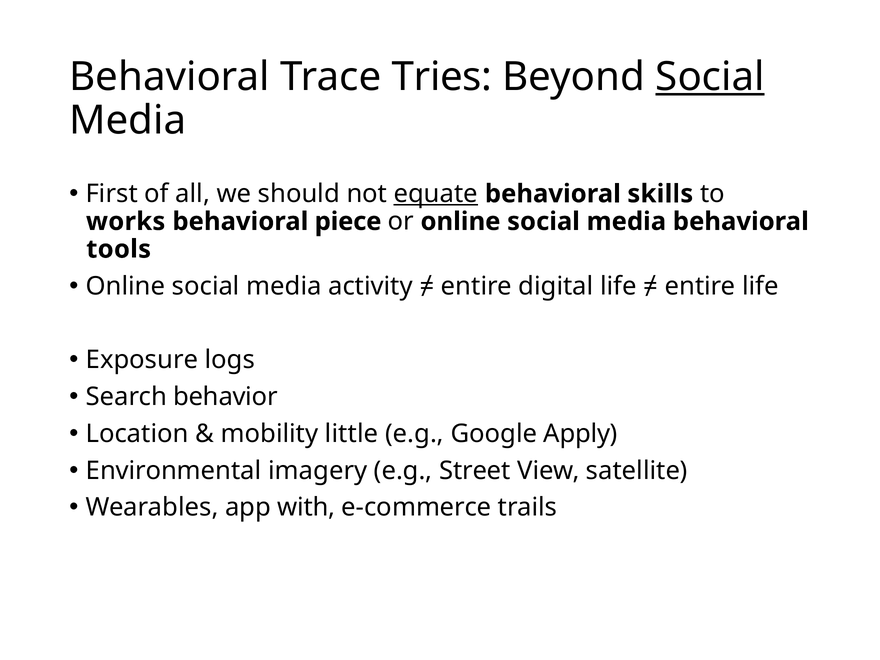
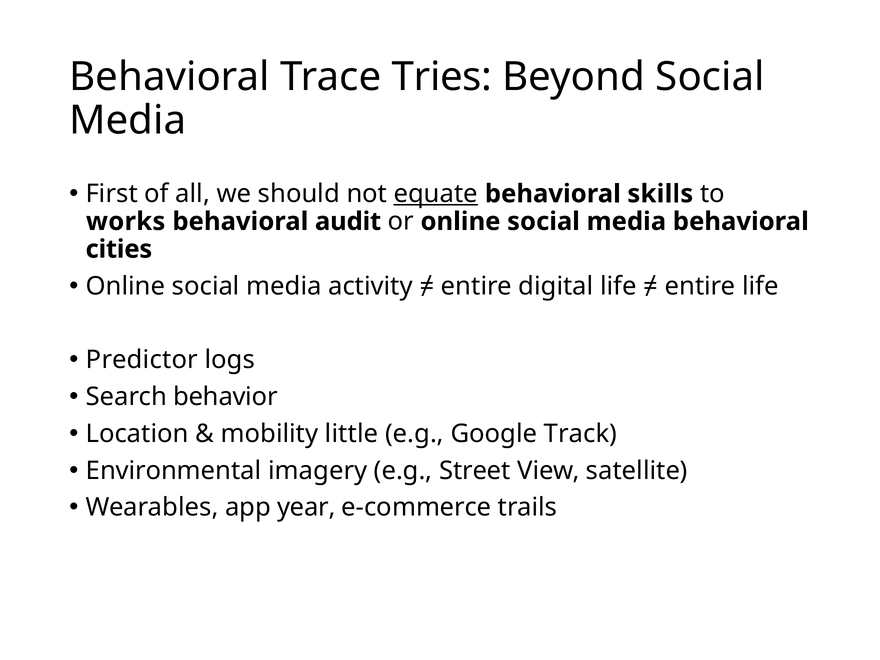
Social underline: present -> none (710, 77)
piece: piece -> audit (348, 222)
tools: tools -> cities (119, 249)
Exposure: Exposure -> Predictor (142, 360)
Apply: Apply -> Track (580, 434)
with: with -> year (306, 508)
